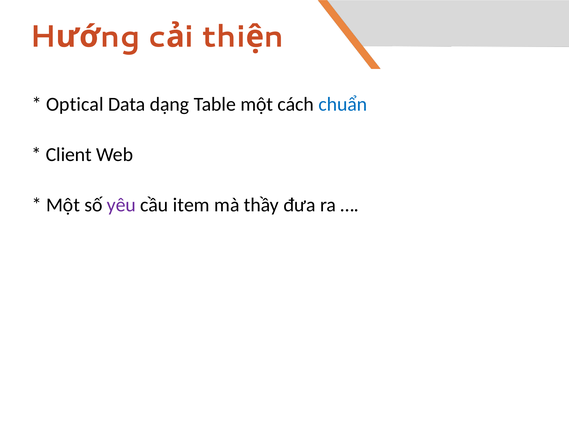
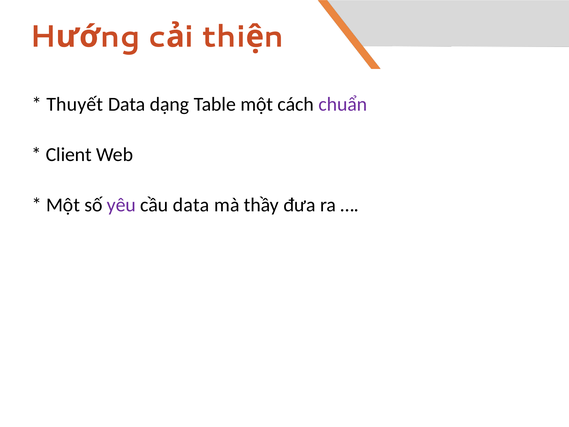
Optical: Optical -> Thuyết (75, 104)
chuẩn colour: blue -> purple (343, 104)
cầu item: item -> data (191, 205)
